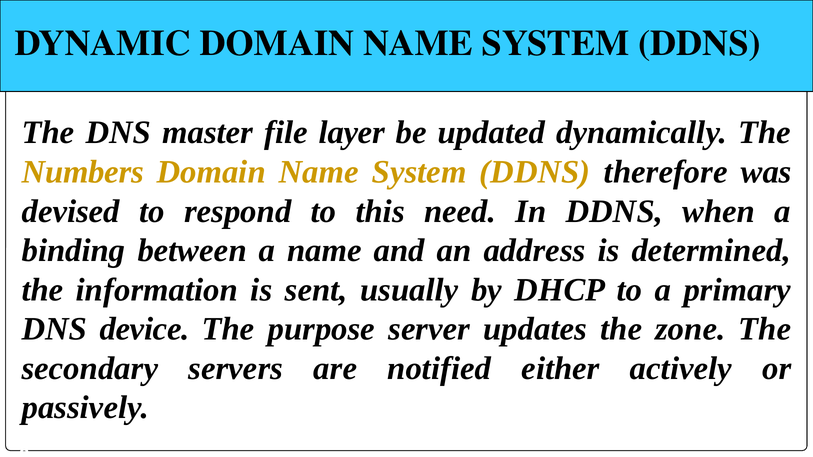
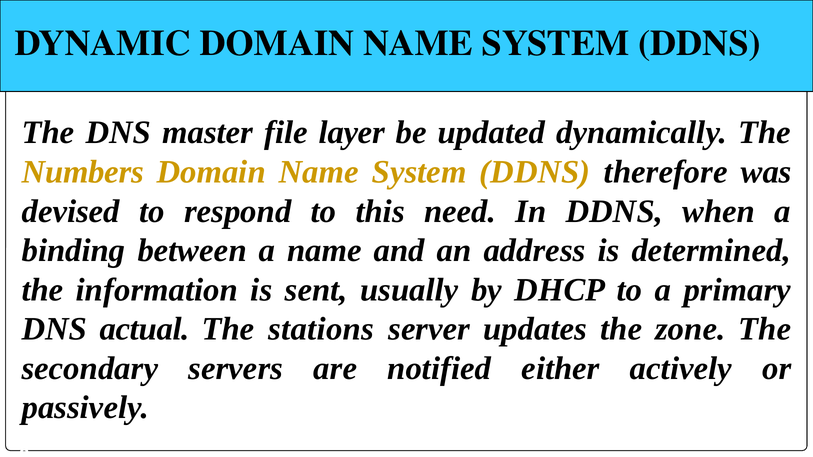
device: device -> actual (145, 329)
purpose: purpose -> stations (321, 329)
